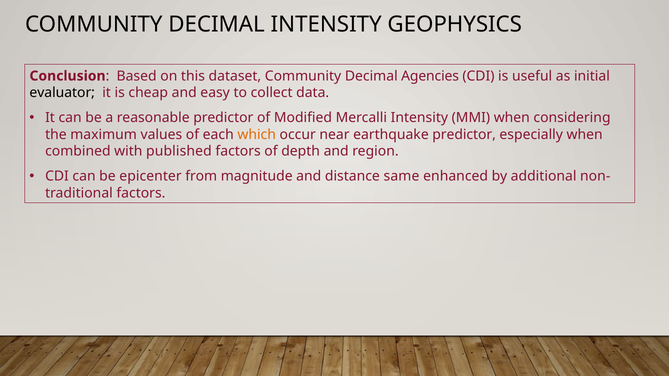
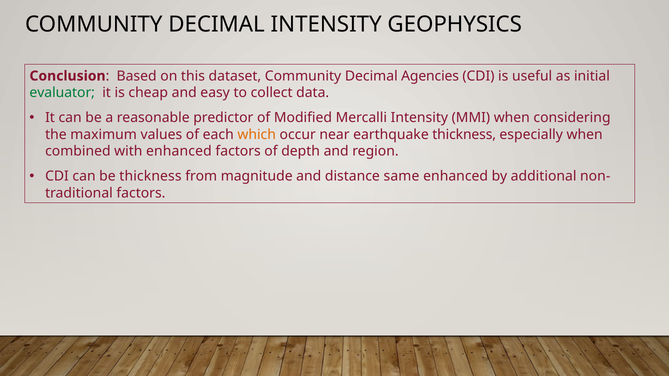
evaluator colour: black -> green (62, 93)
earthquake predictor: predictor -> thickness (464, 135)
with published: published -> enhanced (179, 151)
be epicenter: epicenter -> thickness (150, 176)
